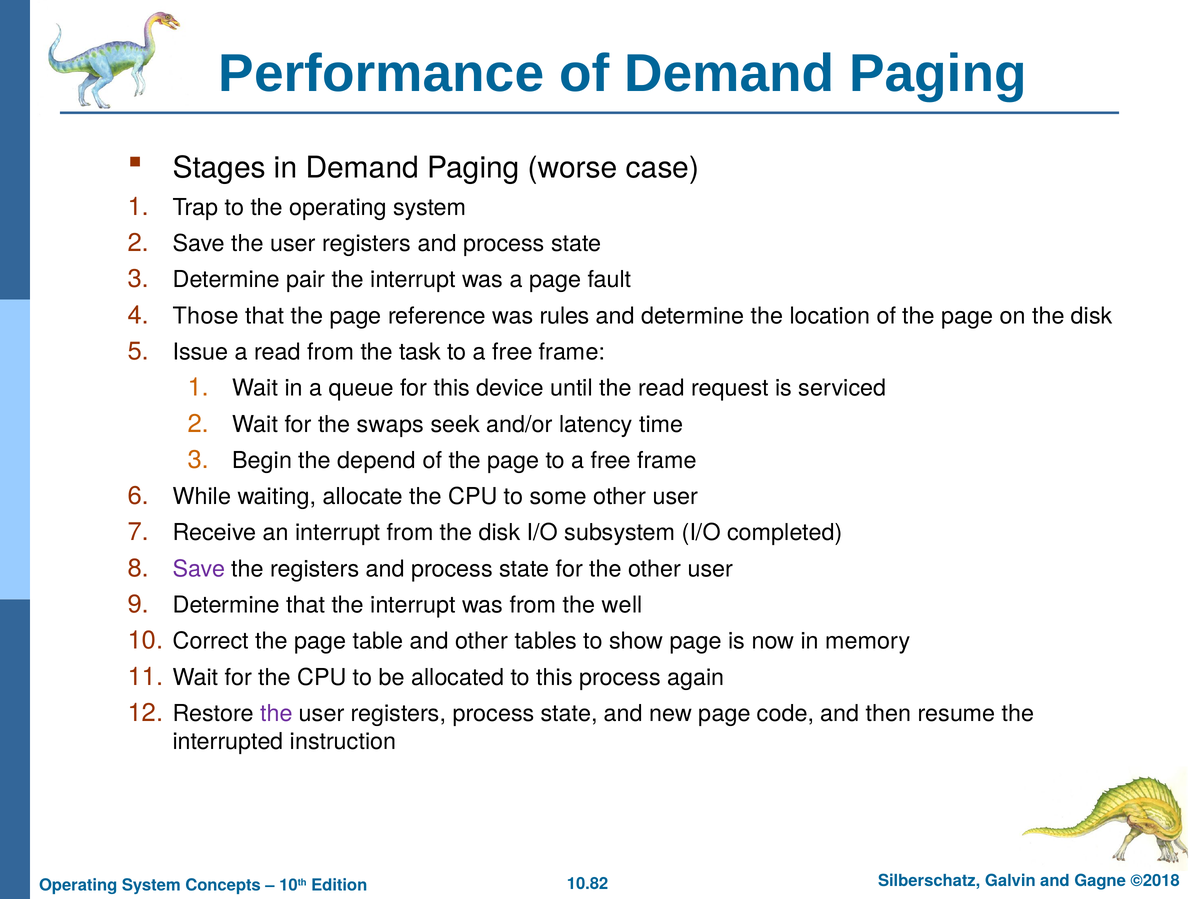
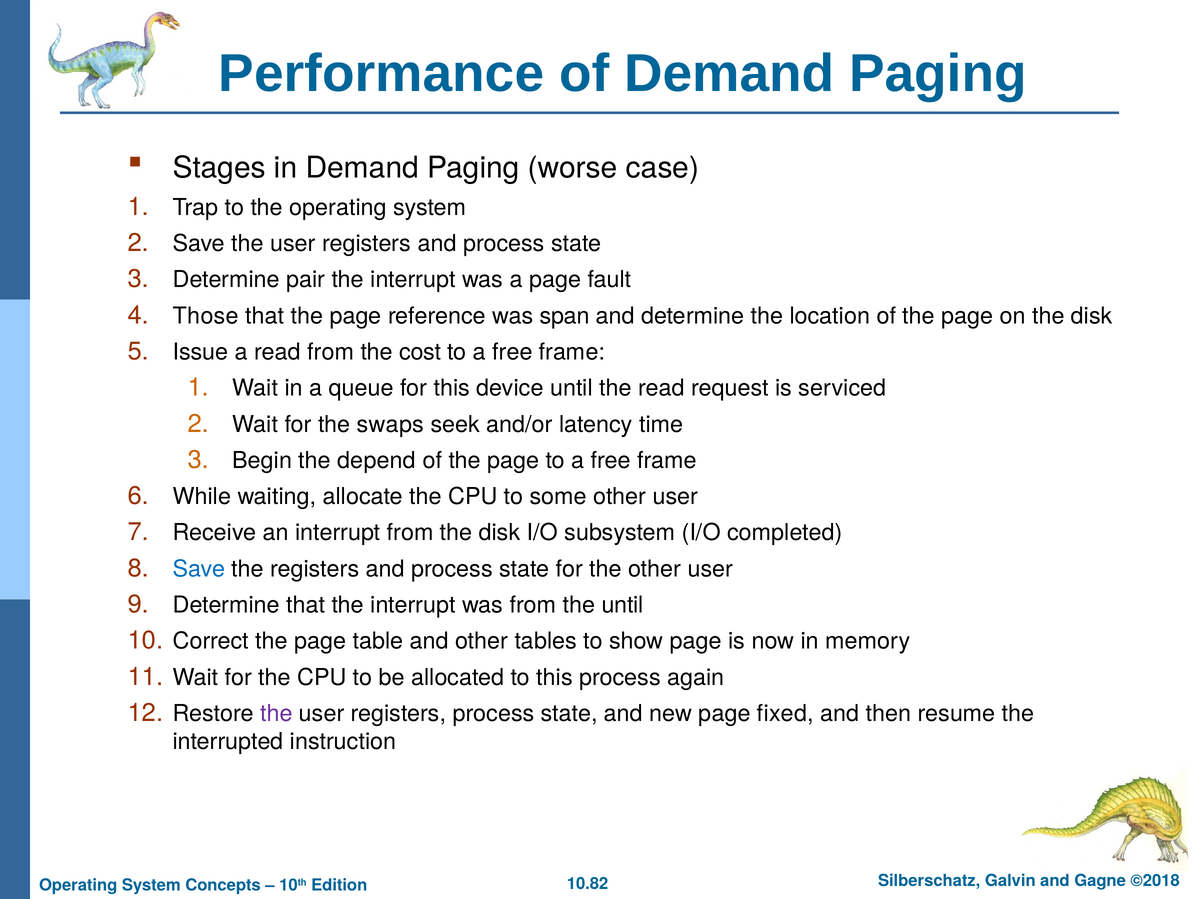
rules: rules -> span (565, 316)
task: task -> cost (420, 352)
Save colour: purple -> blue (199, 569)
the well: well -> until (622, 605)
code: code -> fixed (785, 714)
